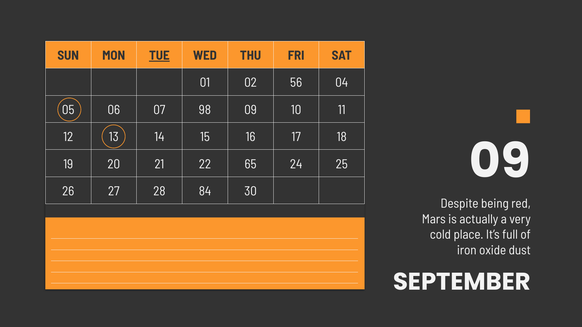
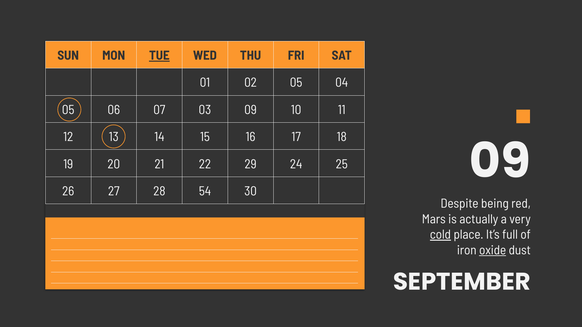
02 56: 56 -> 05 (296, 83)
98: 98 -> 03 (205, 110)
65: 65 -> 29 (251, 164)
84: 84 -> 54 (205, 191)
cold underline: none -> present (440, 235)
oxide underline: none -> present (493, 250)
